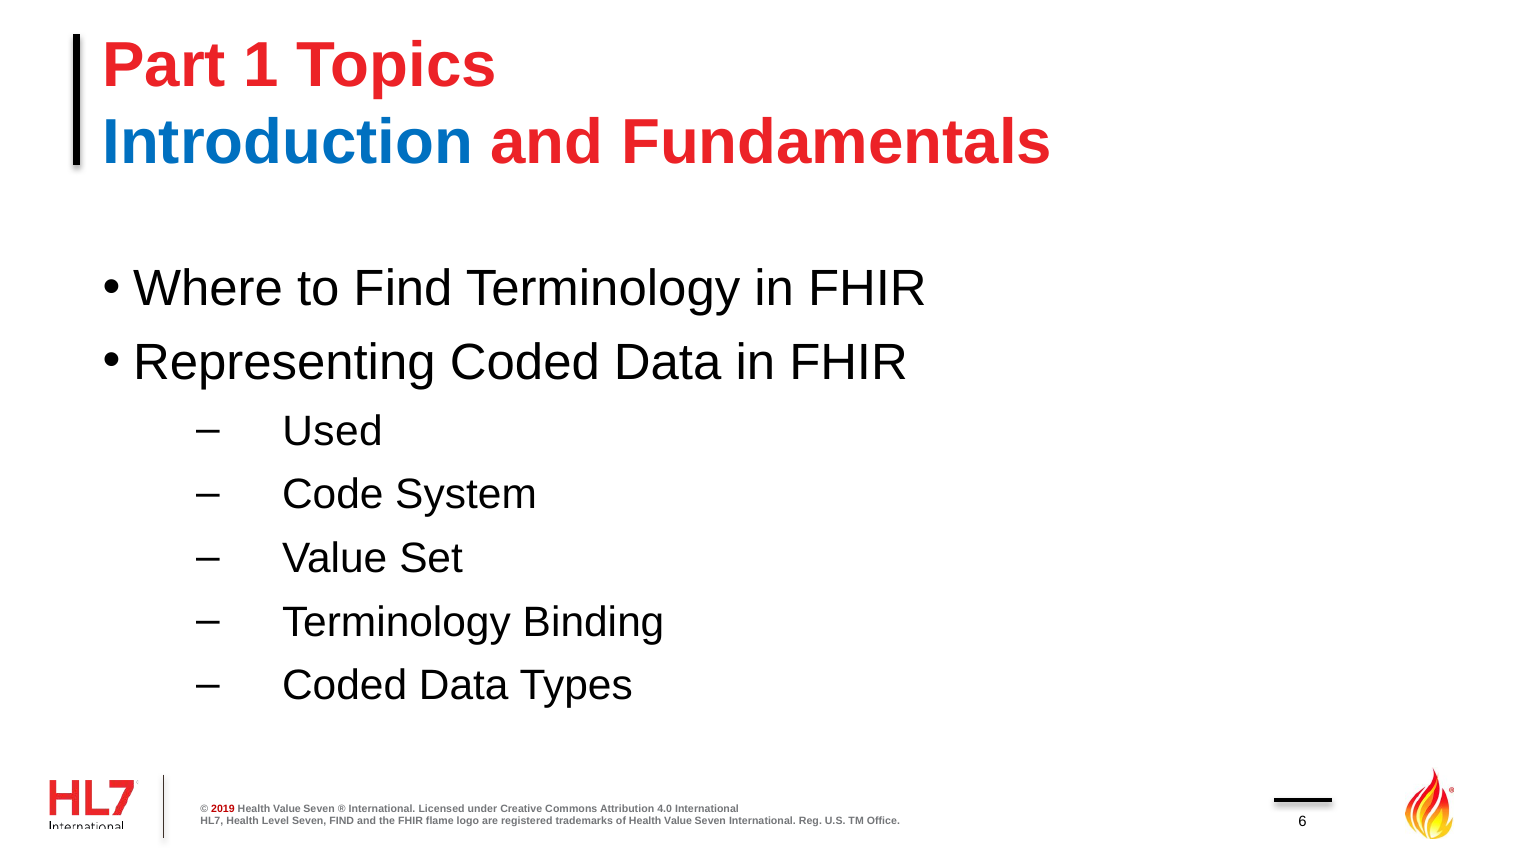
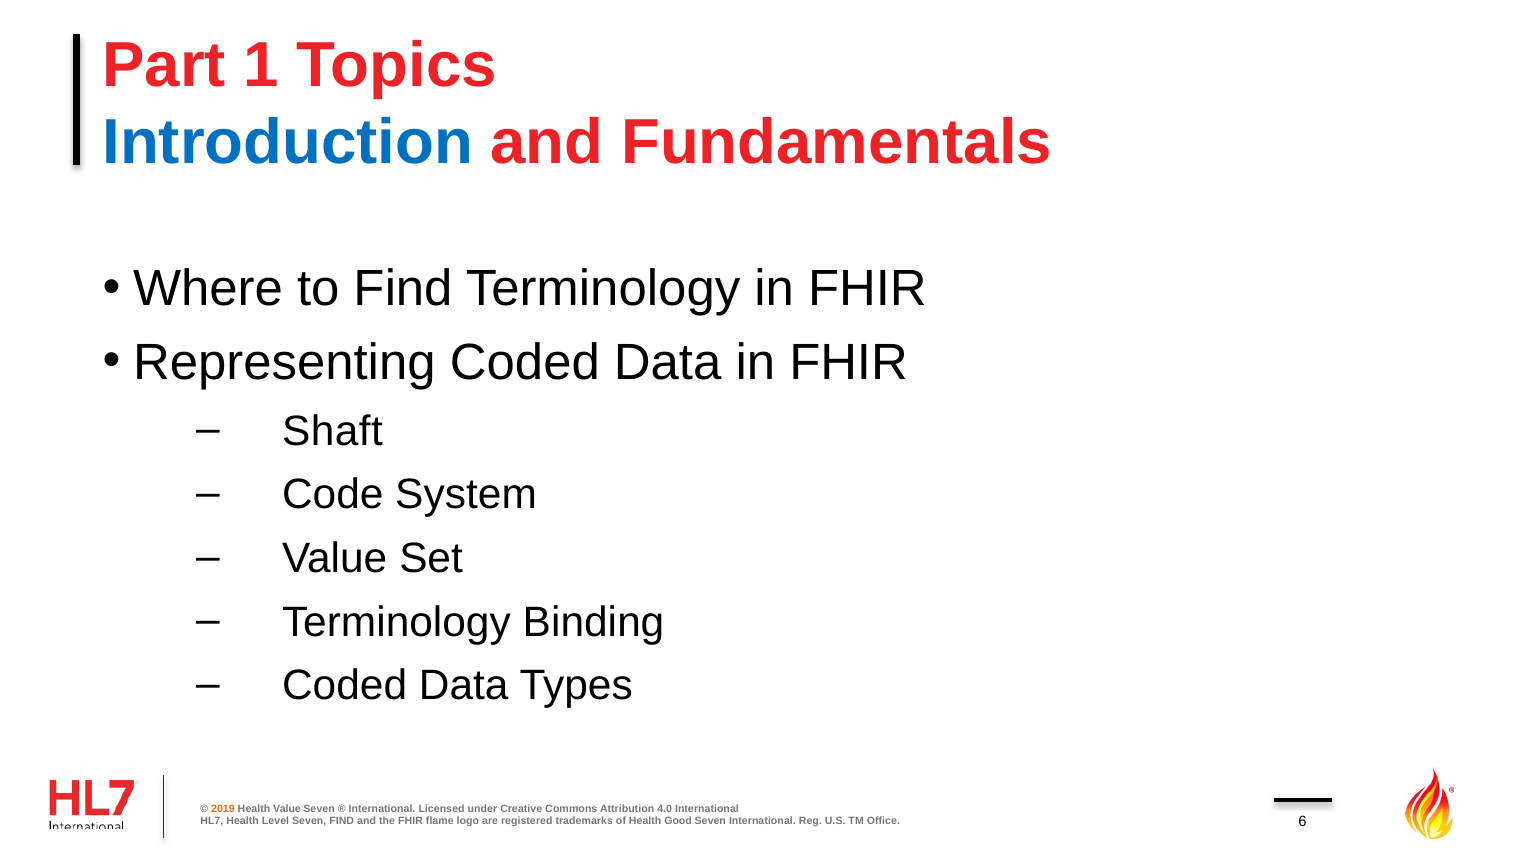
Used: Used -> Shaft (333, 431)
2019 colour: red -> orange (223, 809)
of Health Value: Value -> Good (678, 821)
